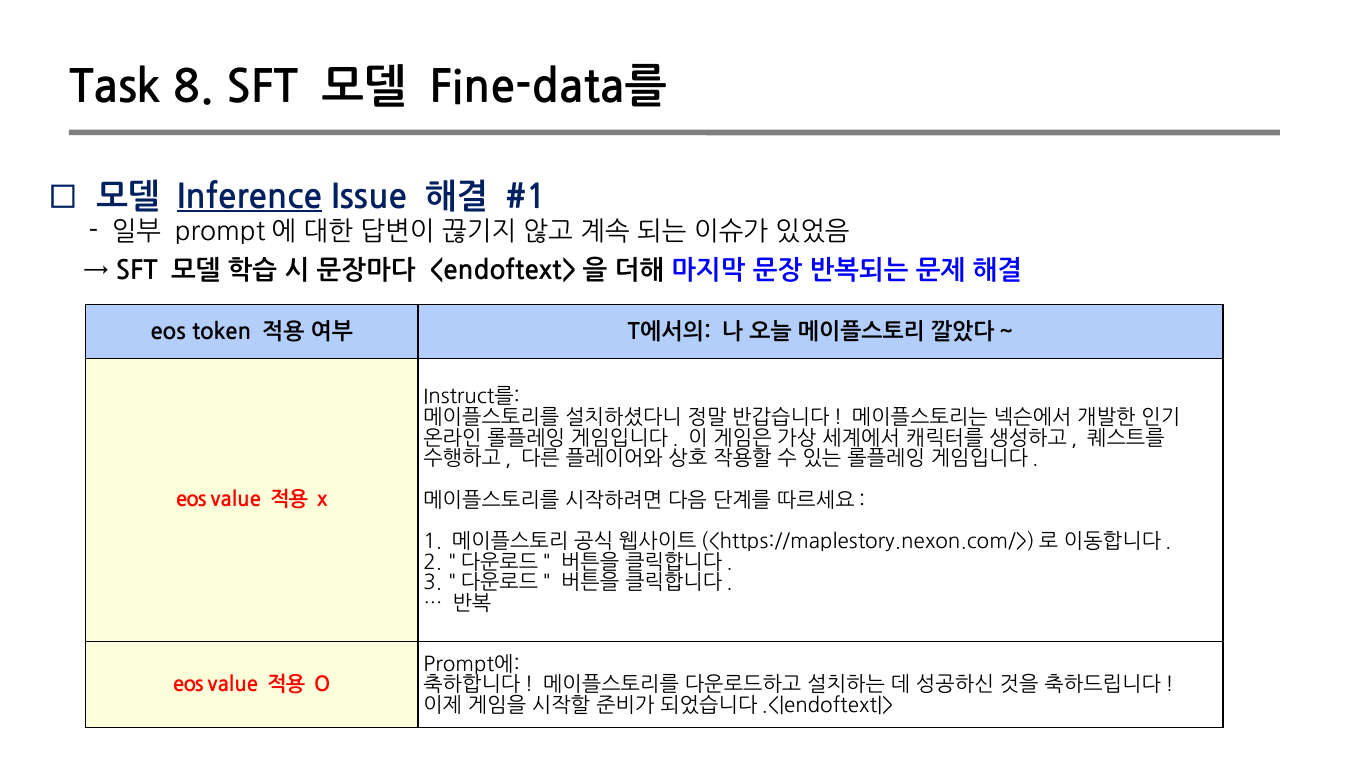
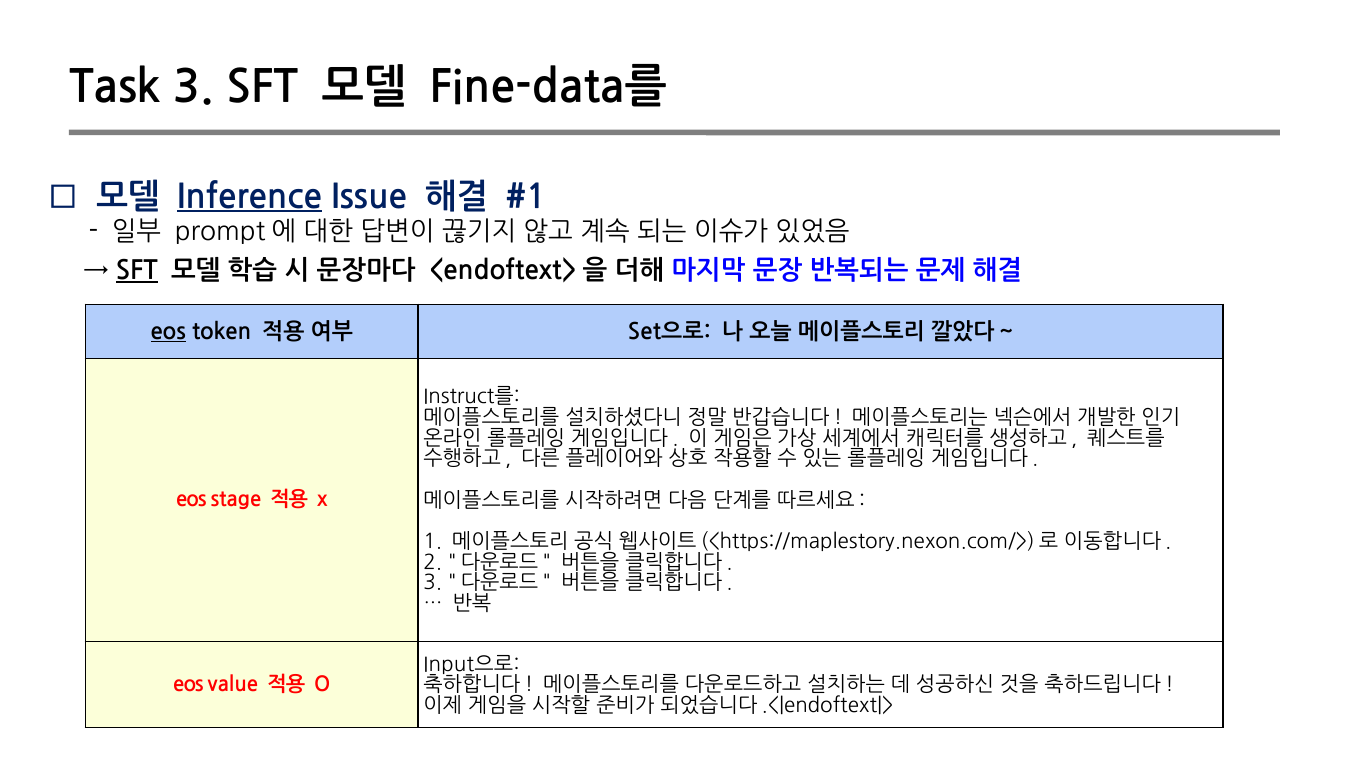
Task 8: 8 -> 3 (193, 88)
SFT underline: none -> present (137, 271)
eos underline: none -> present (168, 332)
T에서의: T에서의 -> Set으로 (669, 332)
value: value -> stage (236, 500)
Prompt에: Prompt에 -> Input으로 (472, 664)
